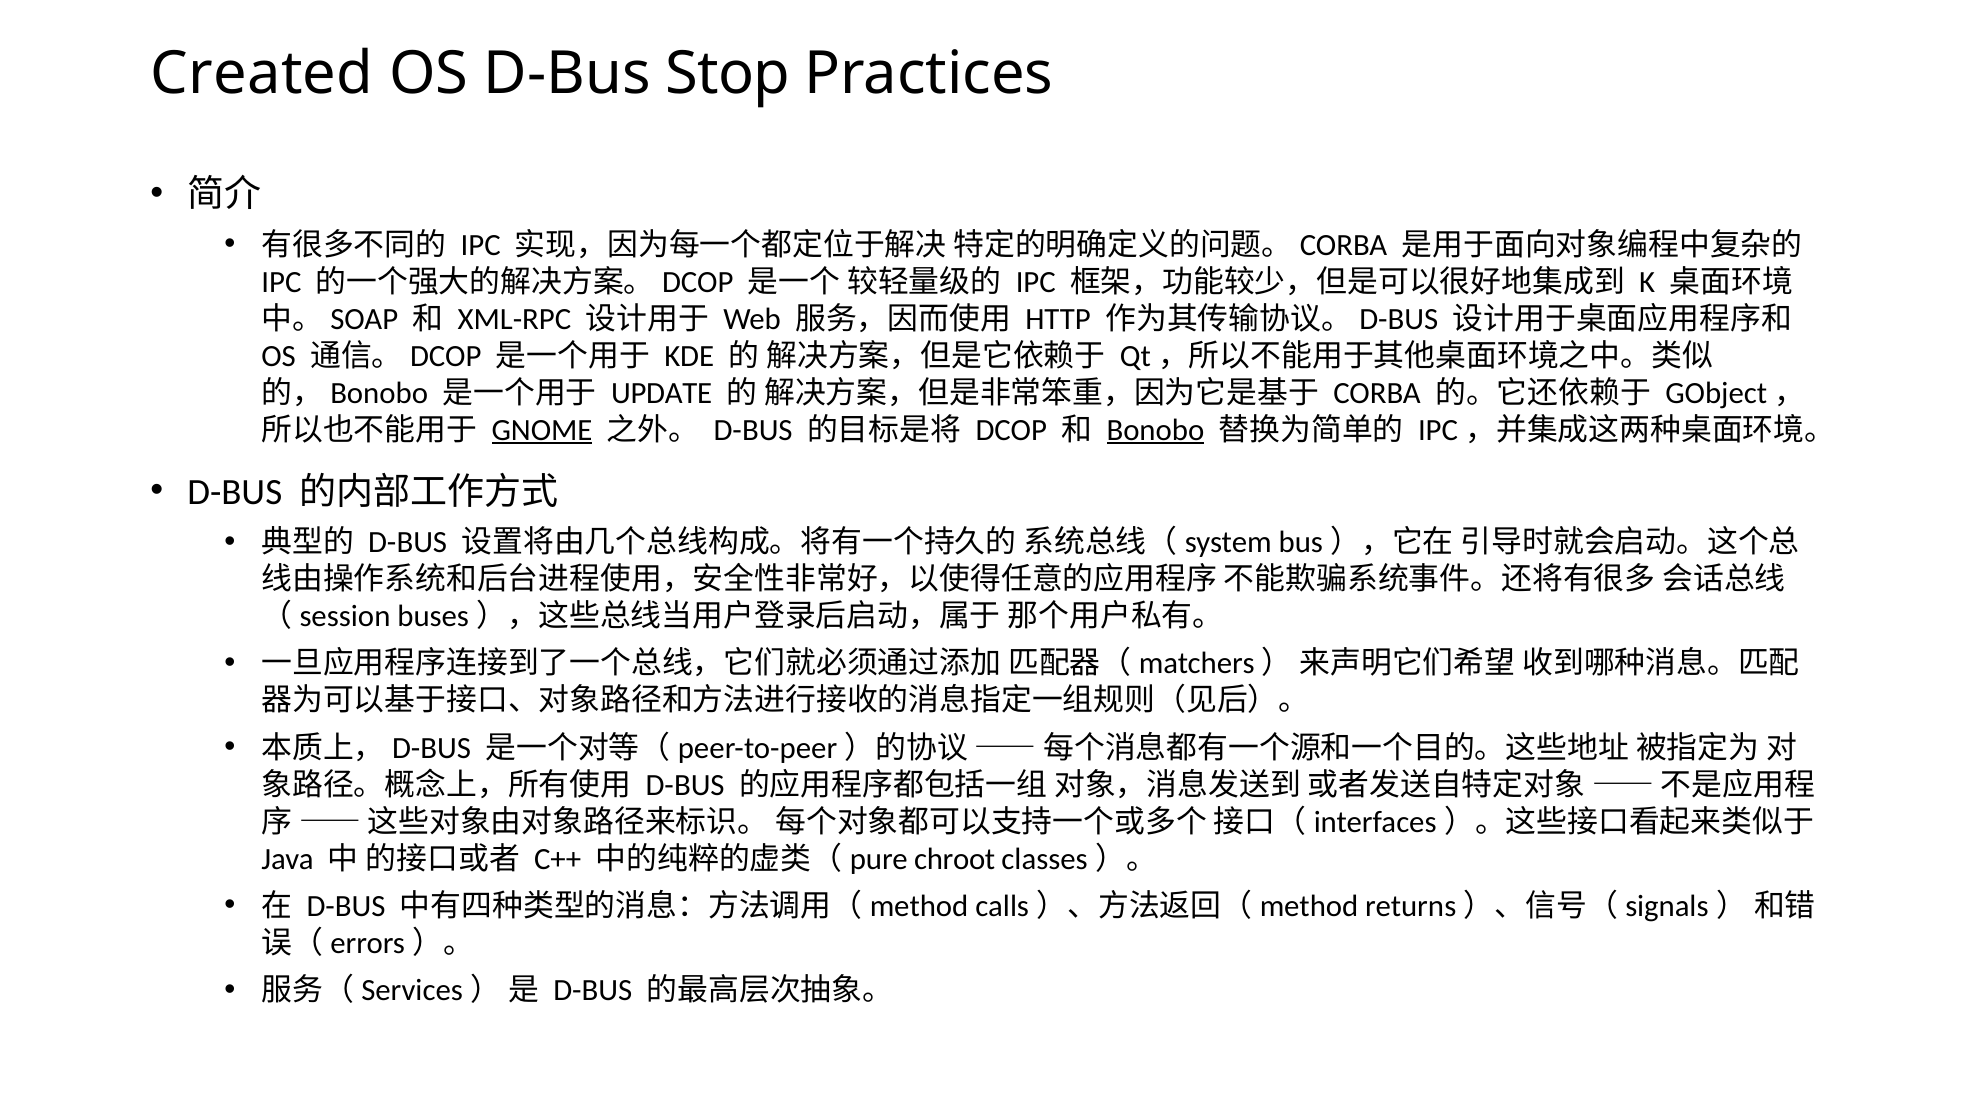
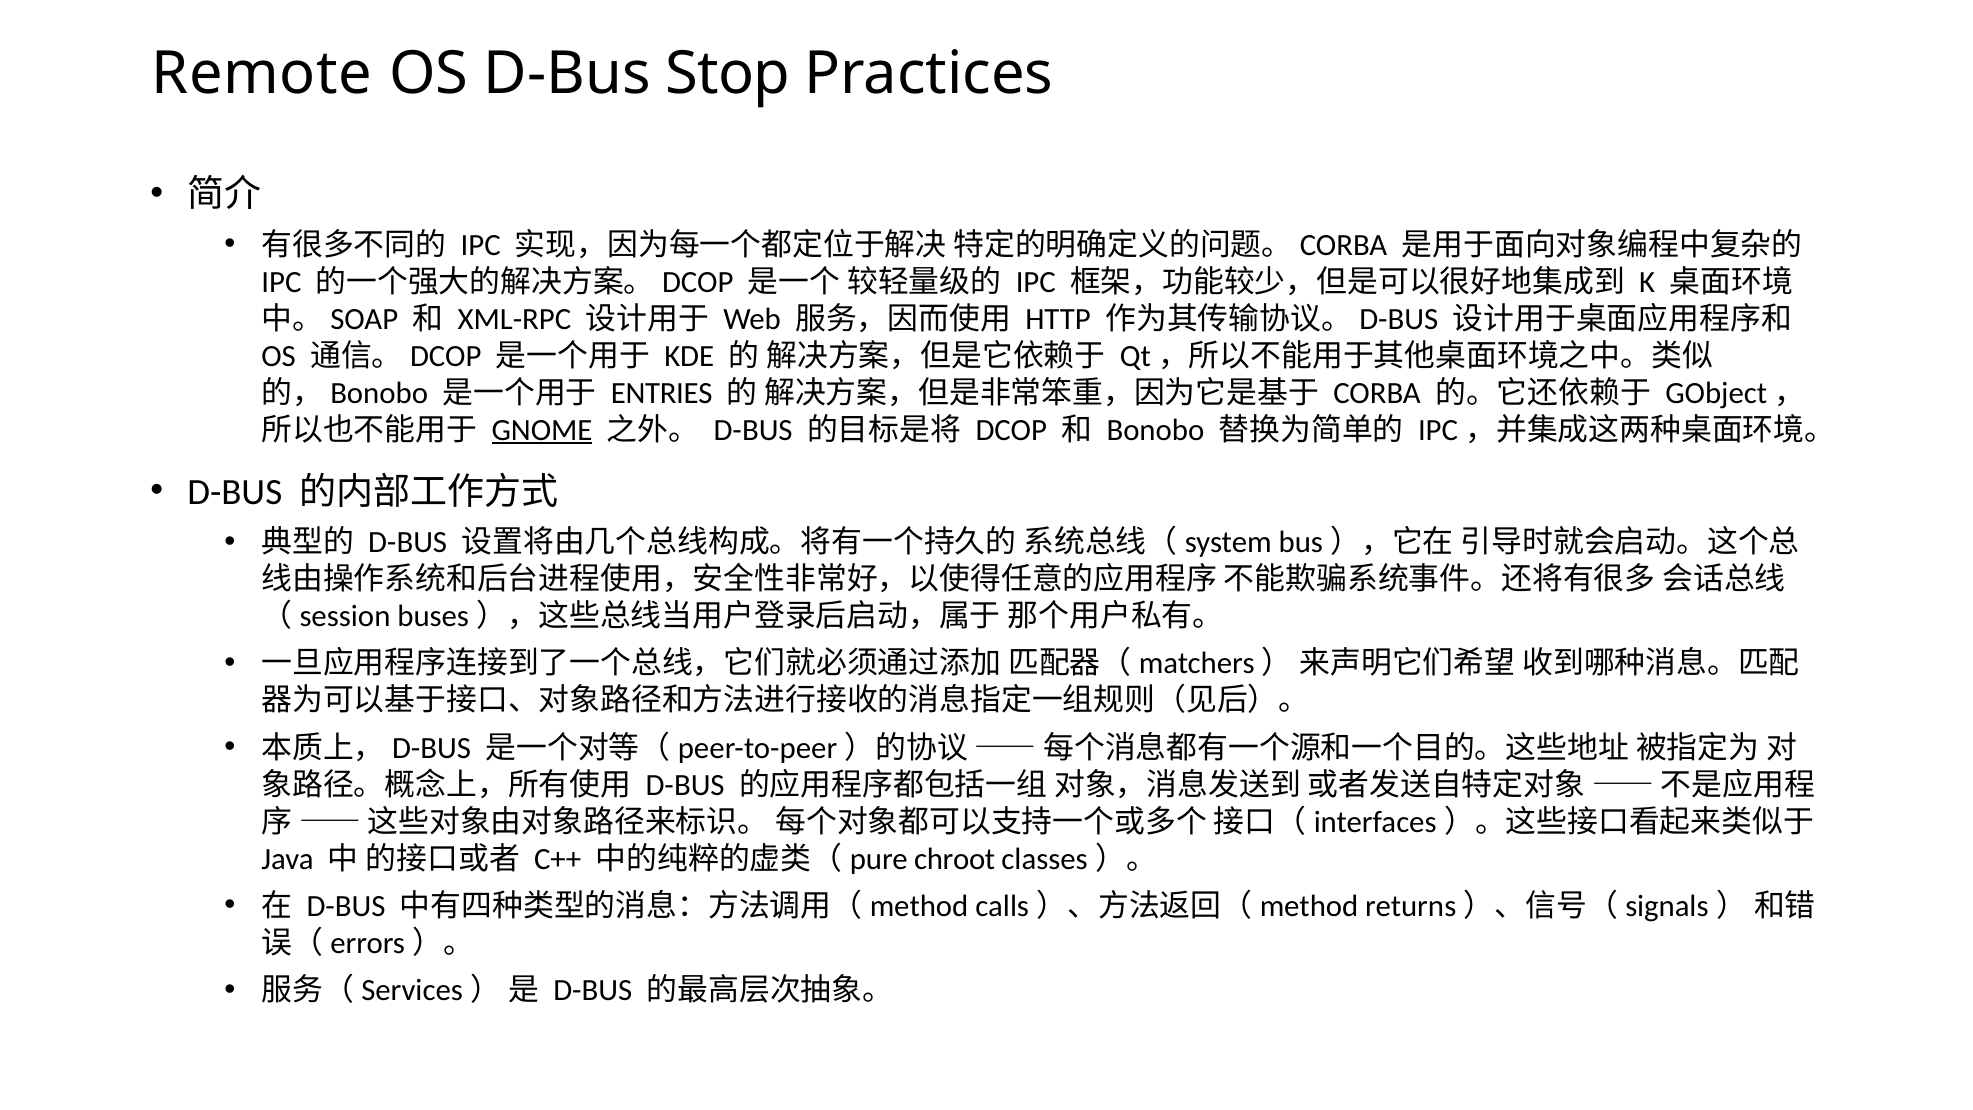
Created: Created -> Remote (262, 73)
UPDATE: UPDATE -> ENTRIES (662, 393)
Bonobo underline: present -> none (1155, 430)
